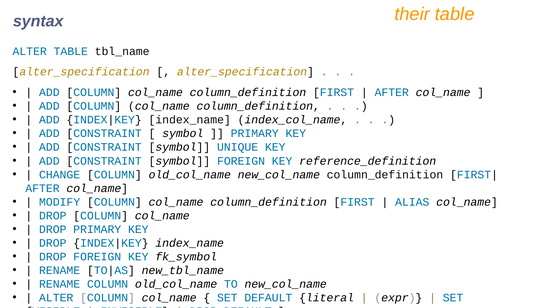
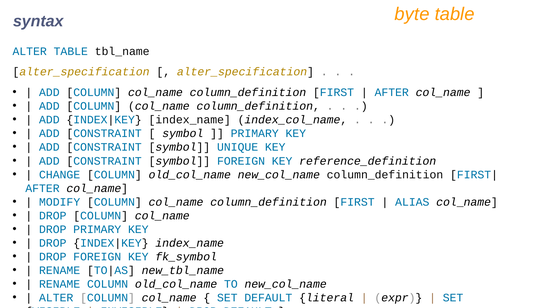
their: their -> byte (412, 14)
